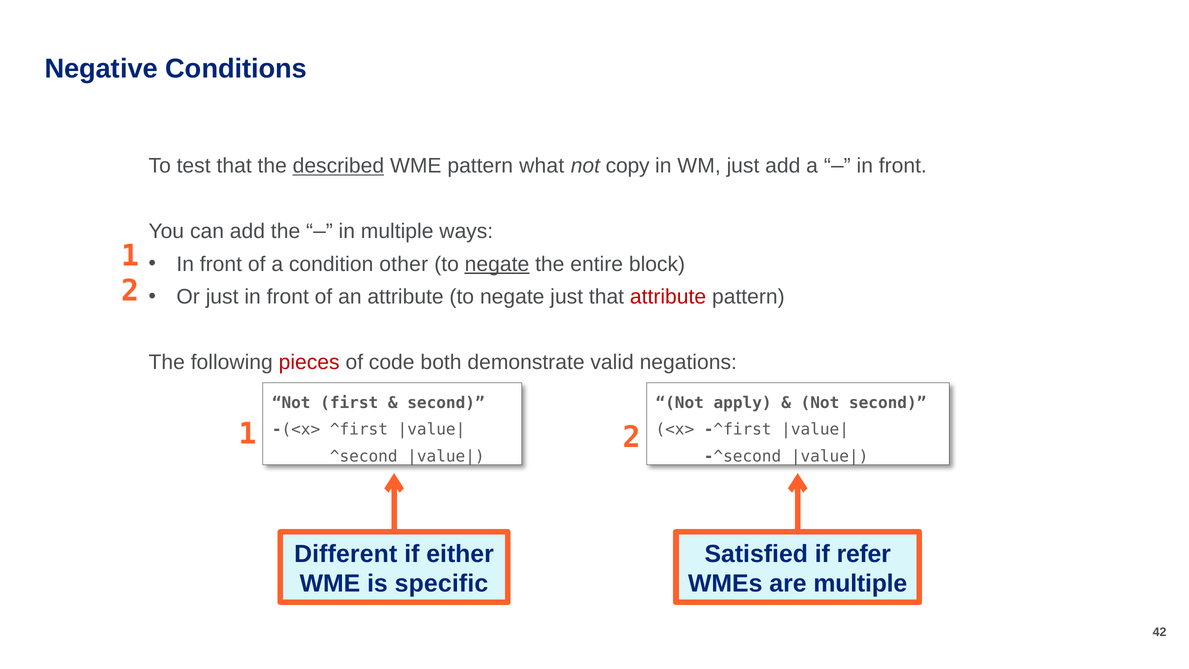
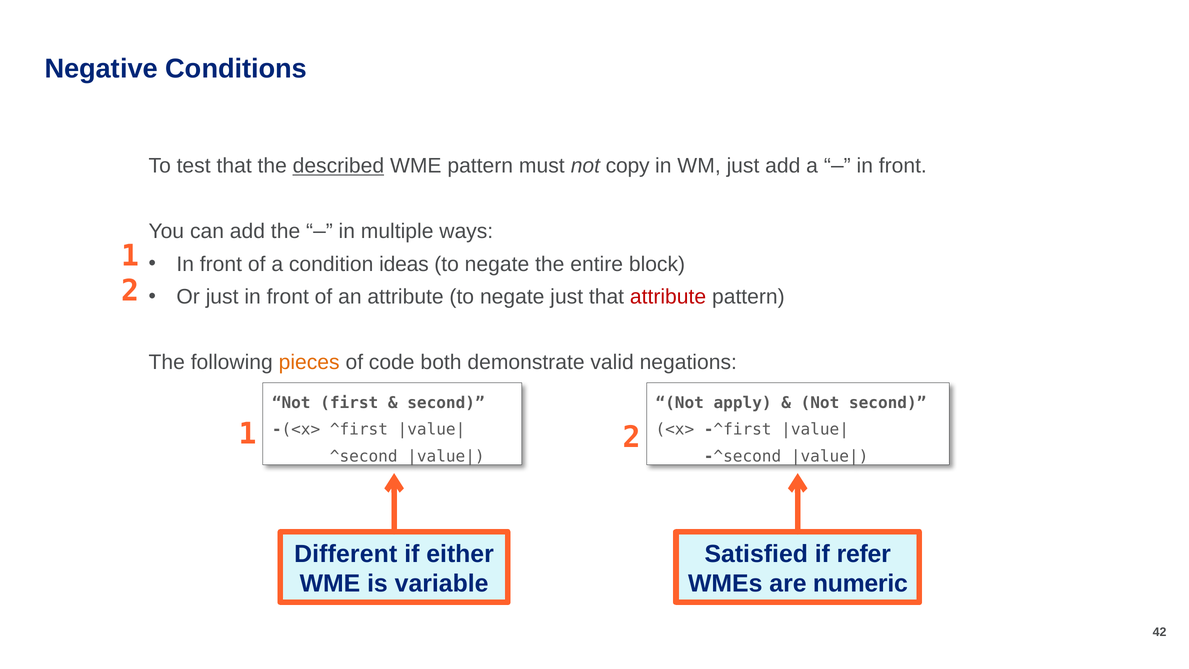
what: what -> must (542, 166)
other: other -> ideas (404, 264)
negate underline: present -> none (497, 264)
pieces colour: red -> orange (309, 362)
specific: specific -> variable (442, 584)
are multiple: multiple -> numeric (860, 584)
